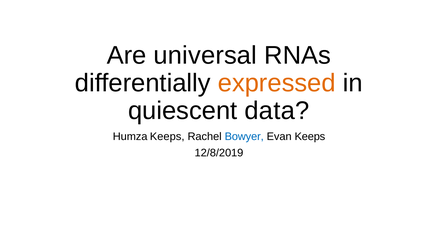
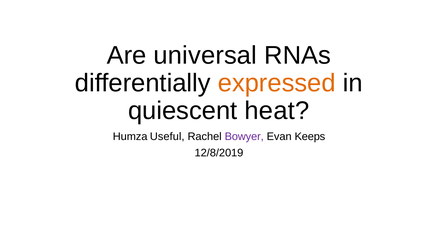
data: data -> heat (277, 111)
Humza Keeps: Keeps -> Useful (167, 137)
Bowyer colour: blue -> purple (244, 137)
